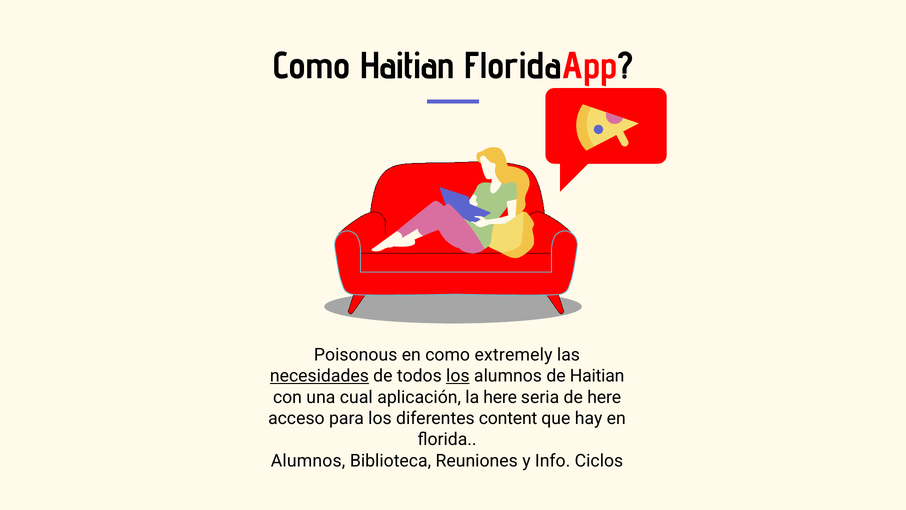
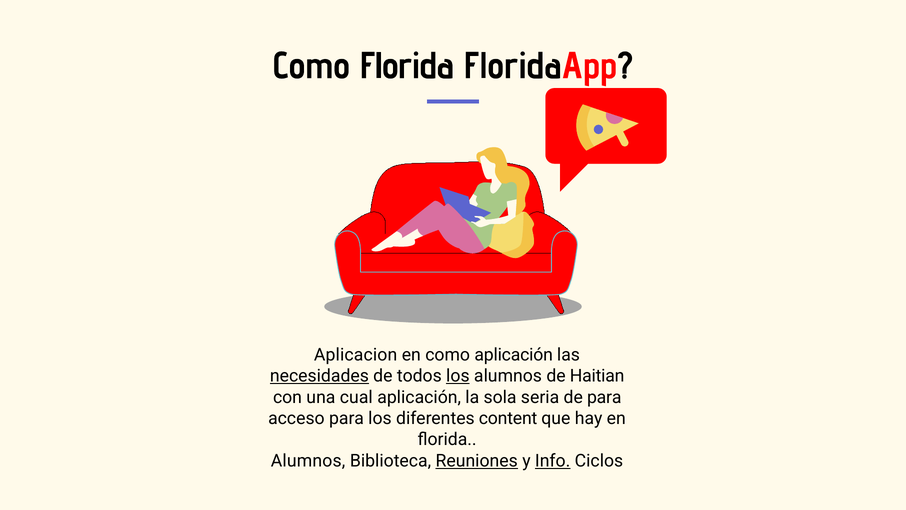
Como Haitian: Haitian -> Florida (407, 66)
Poisonous: Poisonous -> Aplicacion (356, 355)
como extremely: extremely -> aplicación (514, 355)
la here: here -> sola (500, 397)
de here: here -> para (604, 397)
Reuniones underline: none -> present (477, 460)
Info underline: none -> present (553, 460)
